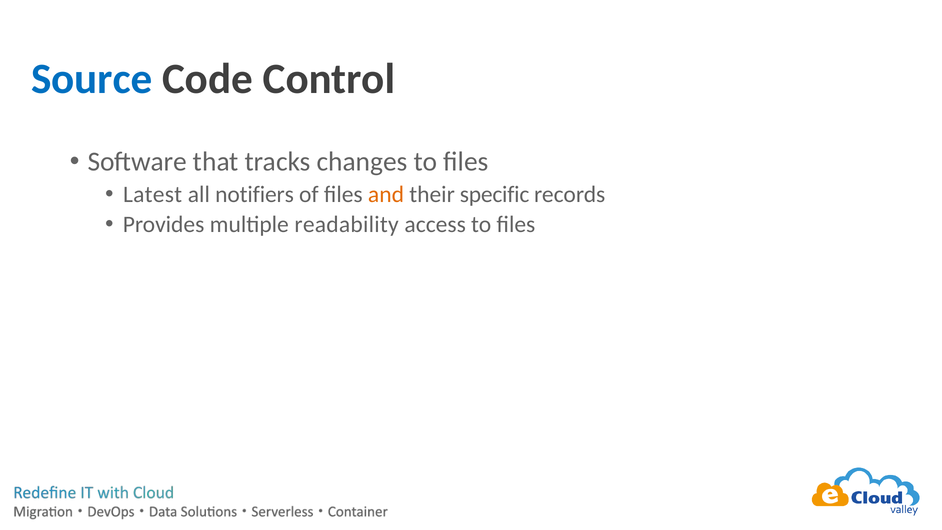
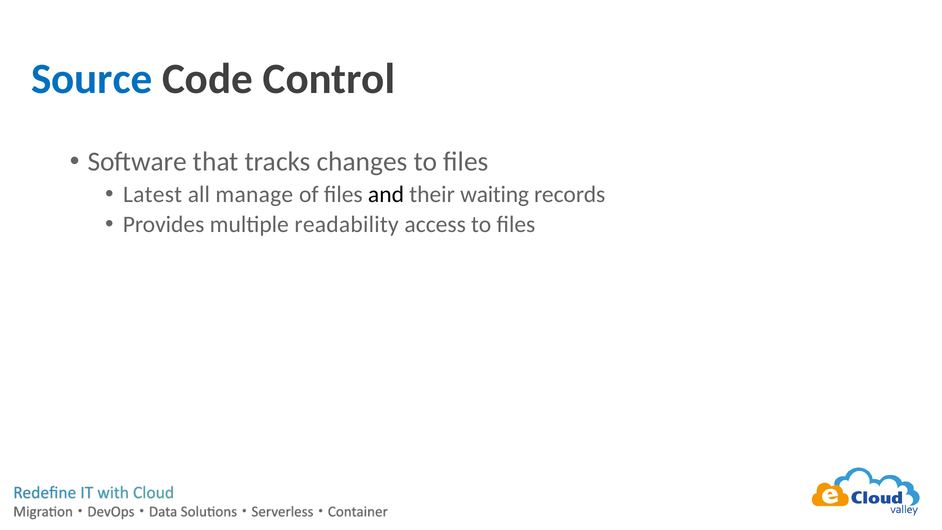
notifiers: notifiers -> manage (254, 194)
and colour: orange -> black (386, 194)
specific: specific -> waiting (495, 194)
